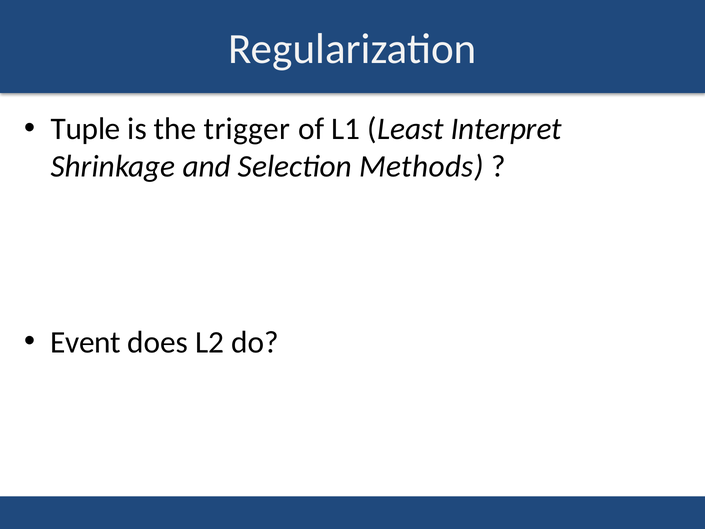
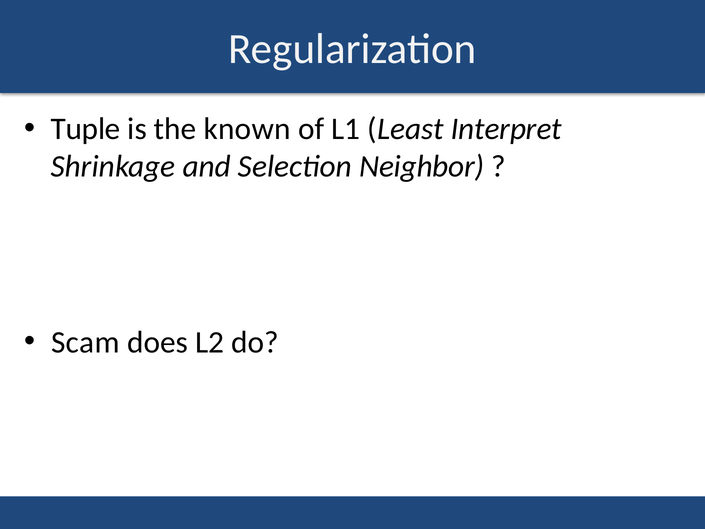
trigger: trigger -> known (247, 129)
Methods: Methods -> Neighbor (422, 167)
Event: Event -> Scam (85, 342)
